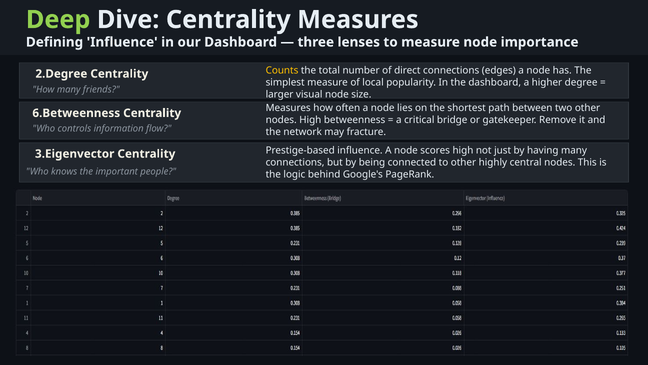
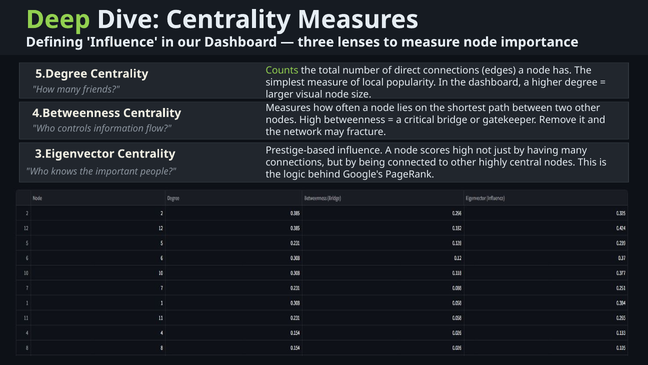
Counts colour: yellow -> light green (282, 70)
2.Degree: 2.Degree -> 5.Degree (61, 74)
6.Betweenness: 6.Betweenness -> 4.Betweenness (76, 113)
